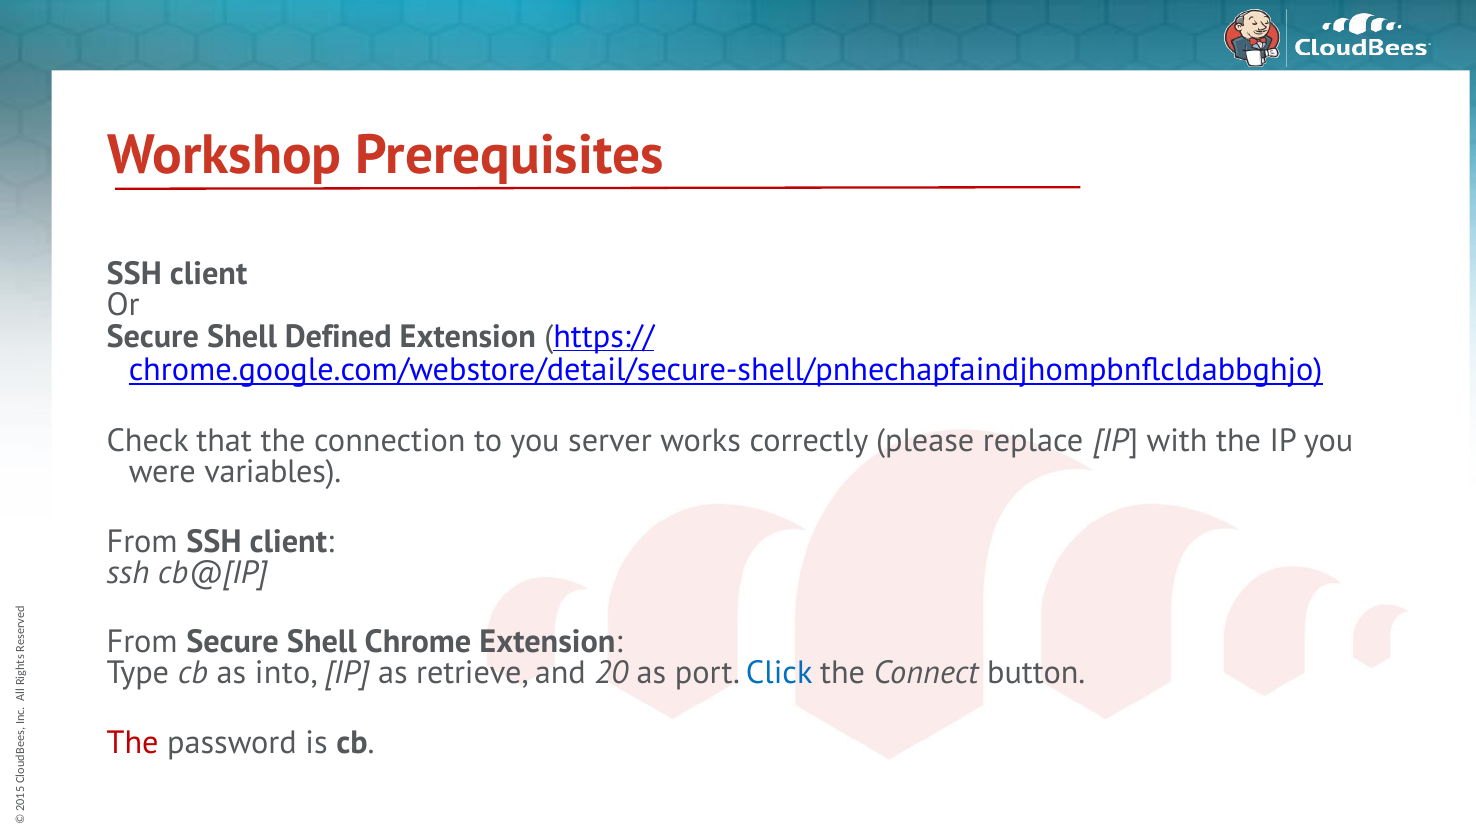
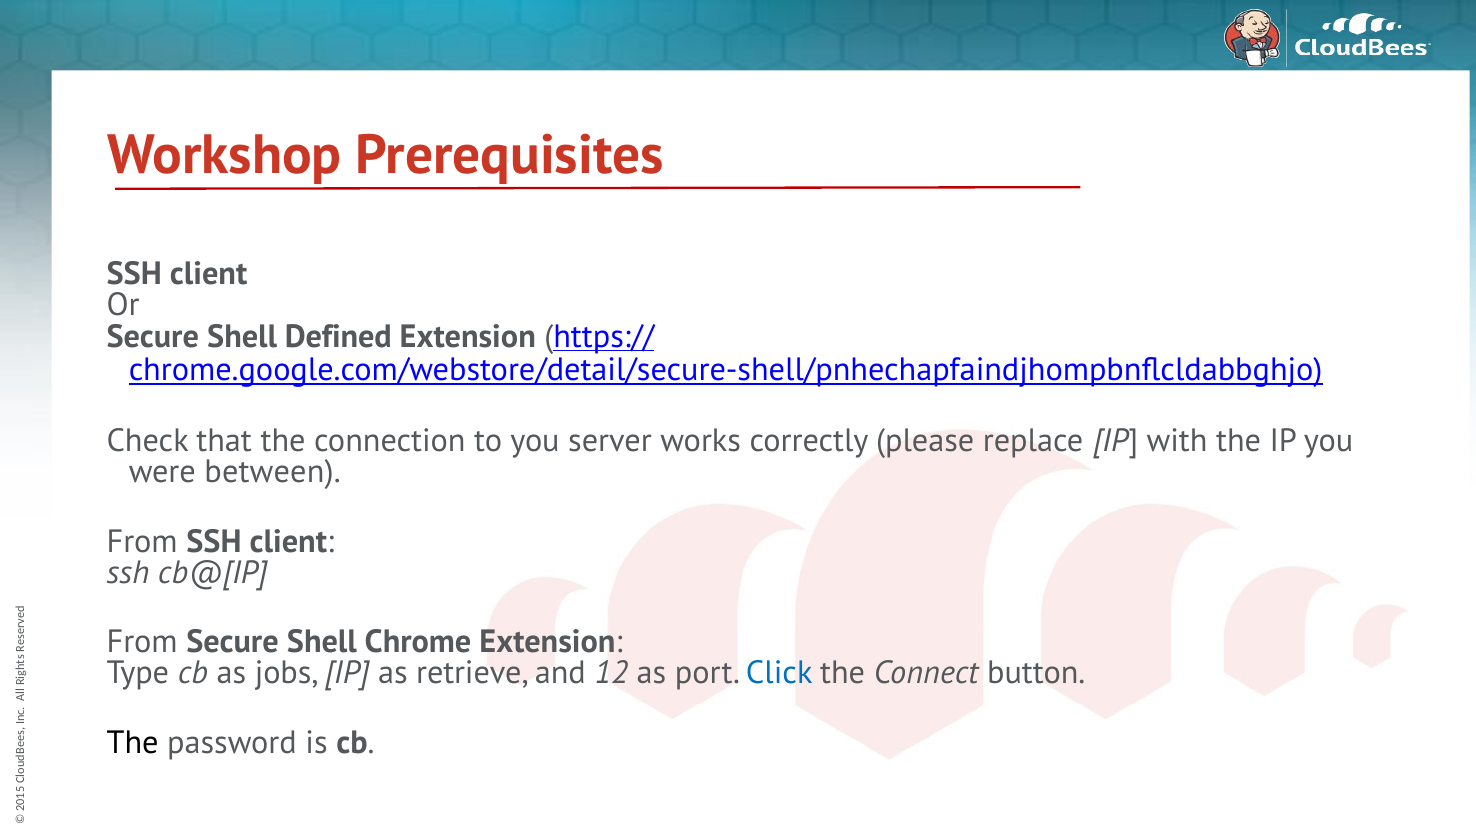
variables: variables -> between (273, 472)
into: into -> jobs (287, 673)
20: 20 -> 12 (611, 673)
The colour: red -> black (133, 743)
